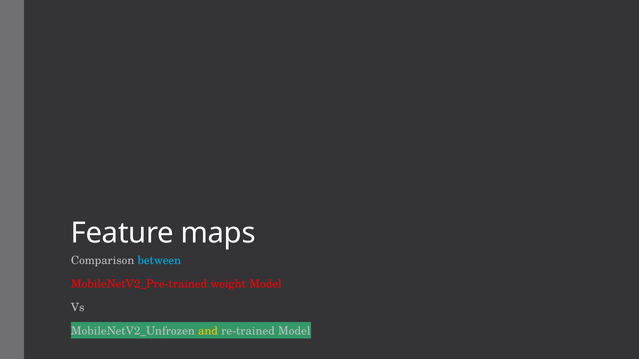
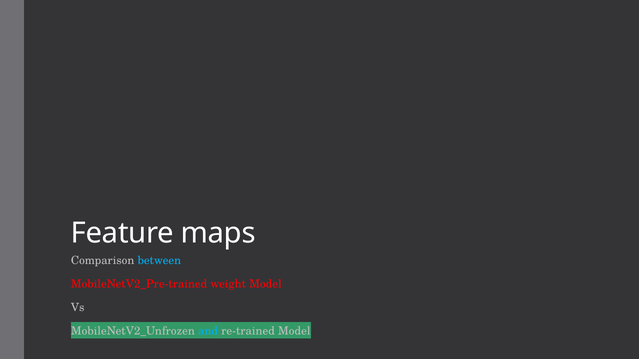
and colour: yellow -> light blue (208, 331)
